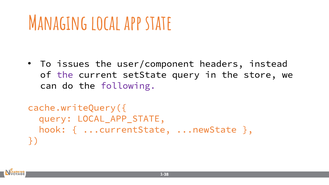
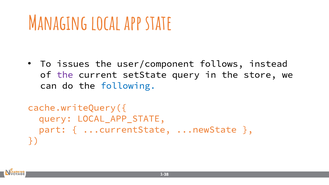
headers: headers -> follows (222, 64)
following colour: purple -> blue (128, 86)
hook: hook -> part (53, 130)
